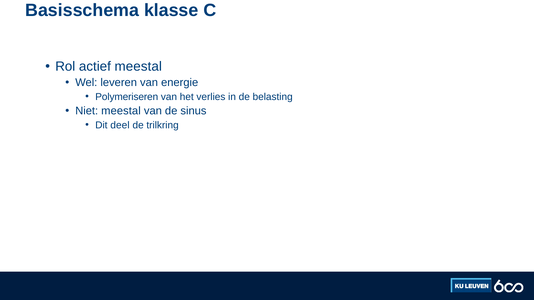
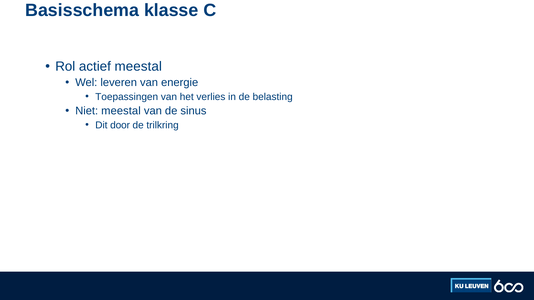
Polymeriseren: Polymeriseren -> Toepassingen (127, 97)
deel: deel -> door (120, 125)
